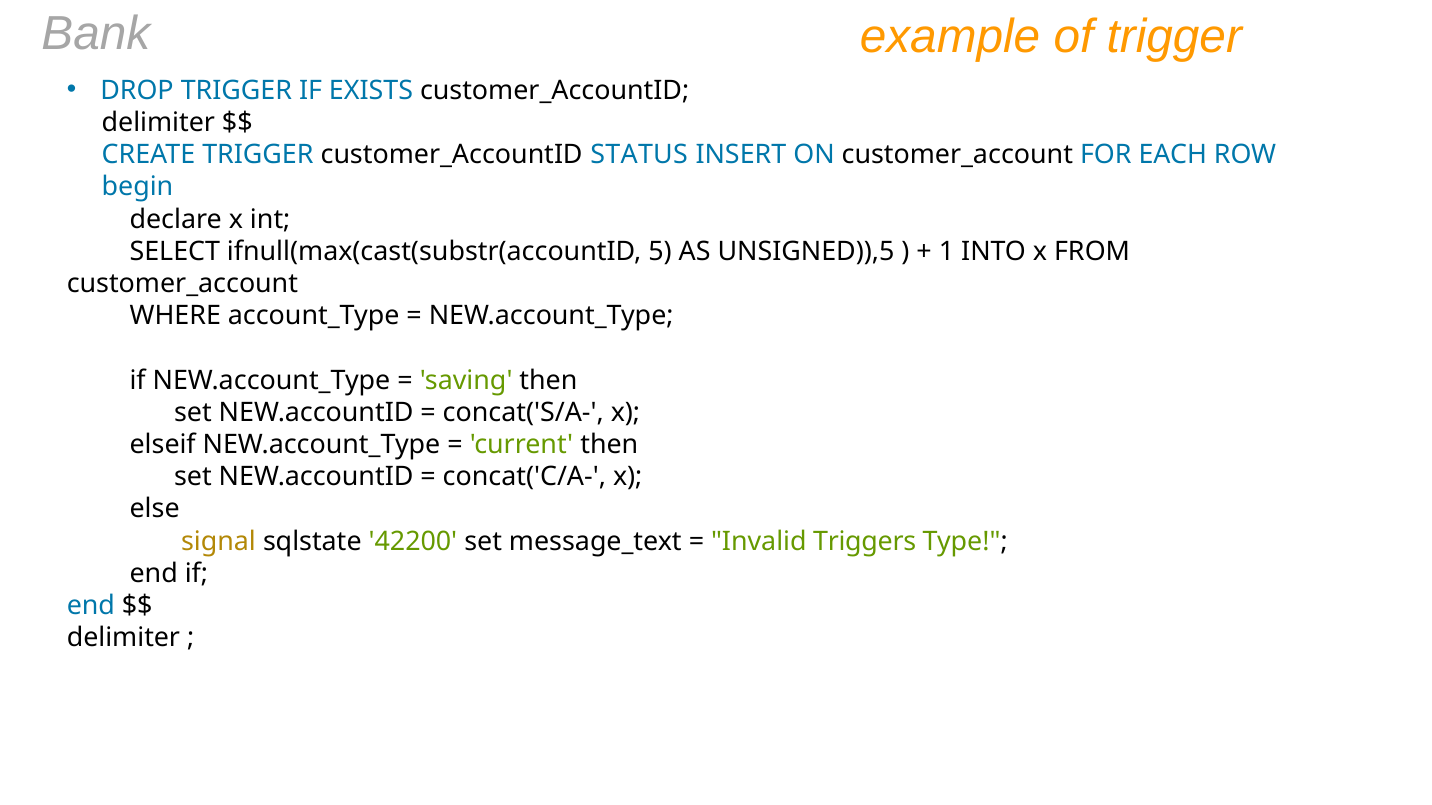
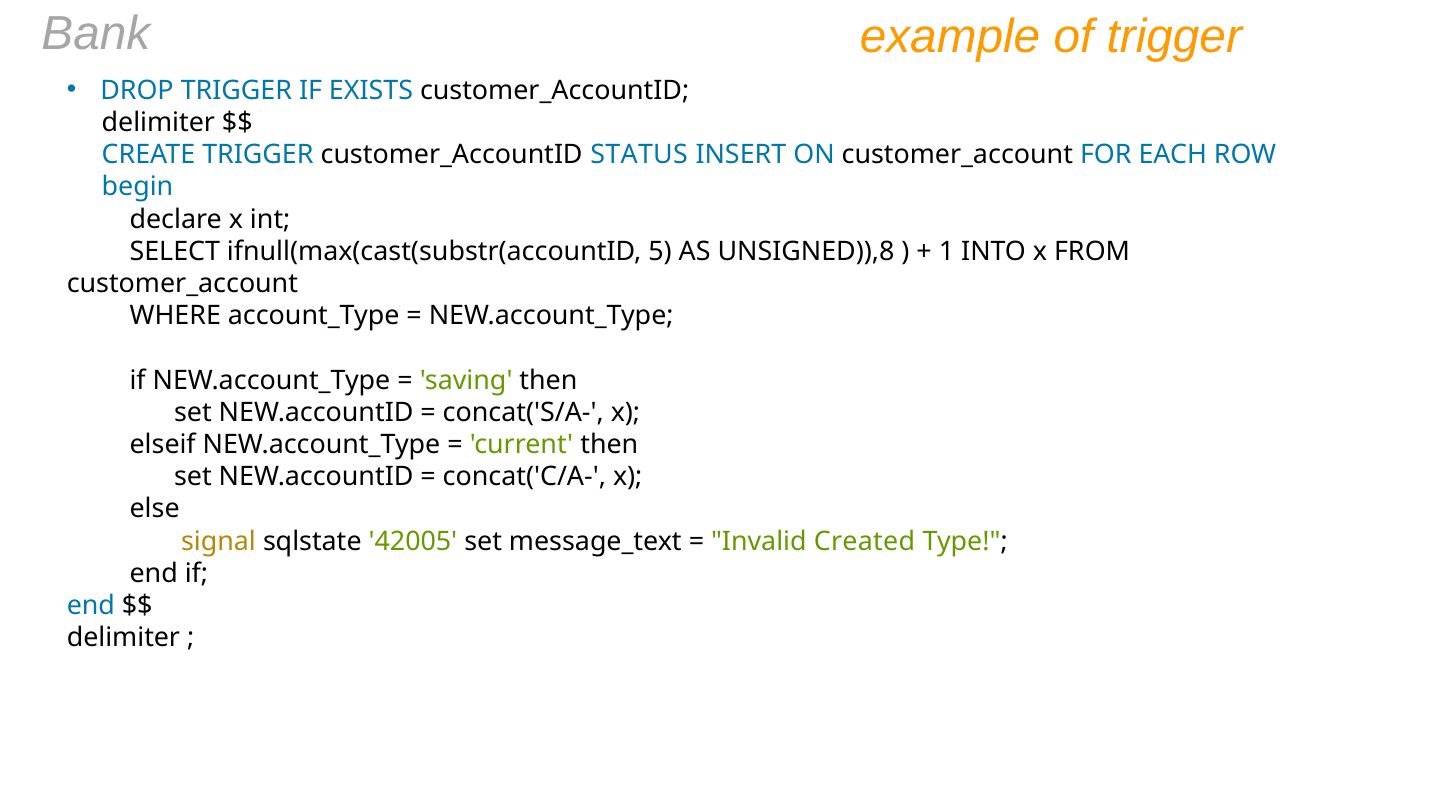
UNSIGNED)),5: UNSIGNED)),5 -> UNSIGNED)),8 (806, 252)
42200: 42200 -> 42005 (413, 542)
Triggers: Triggers -> Created (864, 542)
